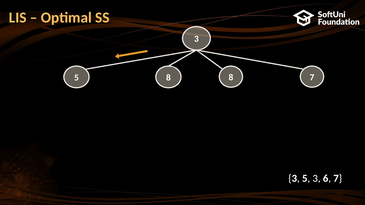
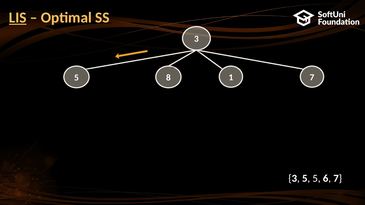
LIS underline: none -> present (18, 18)
5 8: 8 -> 1 (231, 77)
5 3: 3 -> 5 (317, 179)
